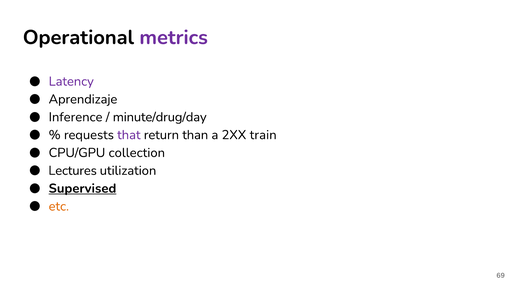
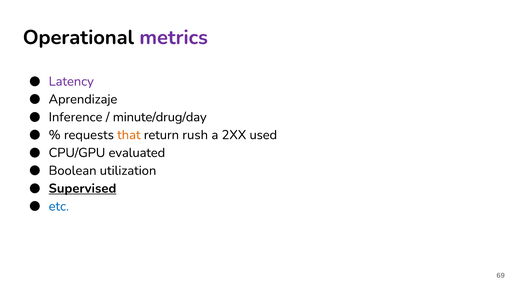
that colour: purple -> orange (129, 135)
than: than -> rush (195, 135)
train: train -> used (263, 135)
collection: collection -> evaluated (137, 153)
Lectures: Lectures -> Boolean (73, 170)
etc colour: orange -> blue (59, 206)
